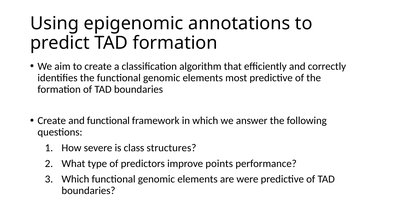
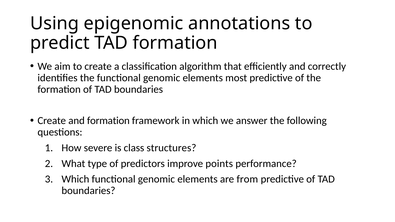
and functional: functional -> formation (108, 121)
were: were -> from (247, 179)
